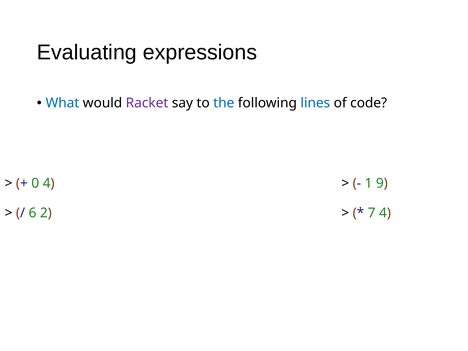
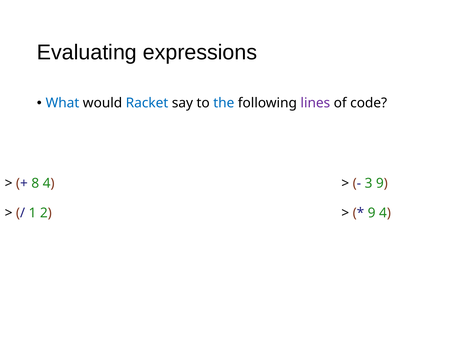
Racket colour: purple -> blue (147, 103)
lines colour: blue -> purple (315, 103)
0: 0 -> 8 (35, 183)
1: 1 -> 3 (369, 183)
6: 6 -> 1 (33, 213)
7: 7 -> 9 (372, 213)
